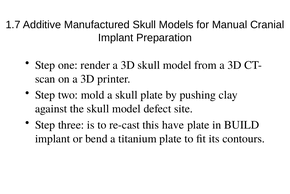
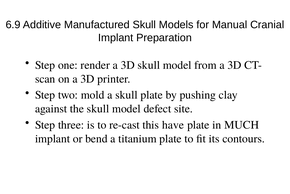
1.7: 1.7 -> 6.9 (13, 25)
BUILD: BUILD -> MUCH (242, 124)
